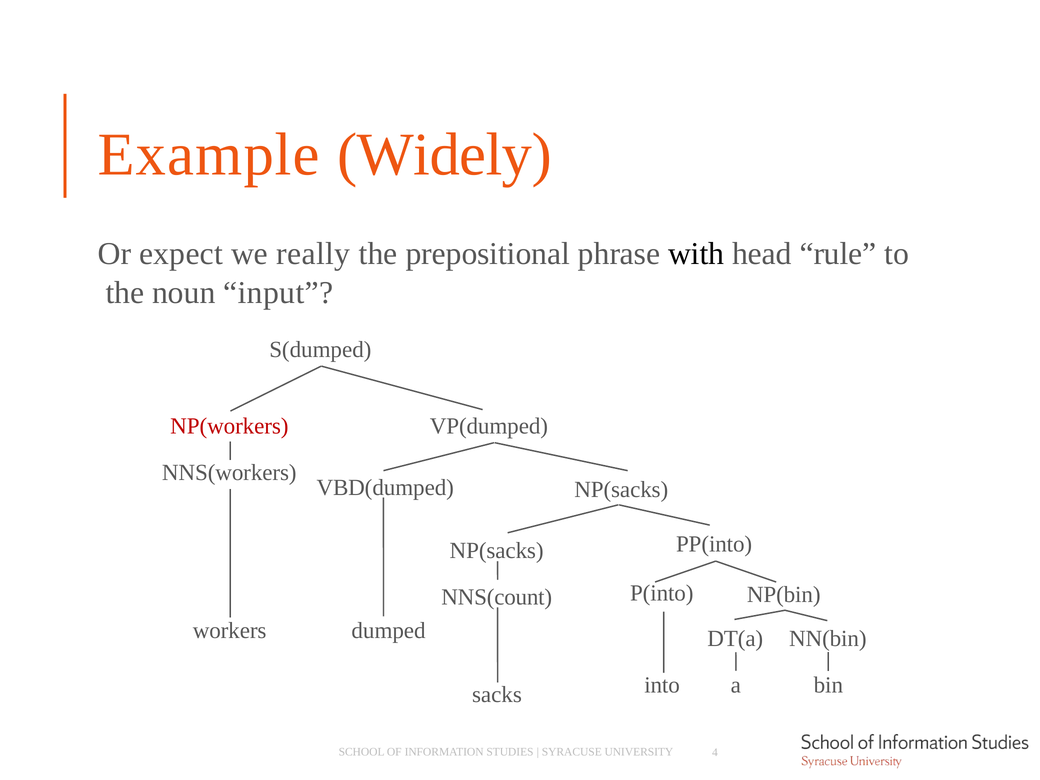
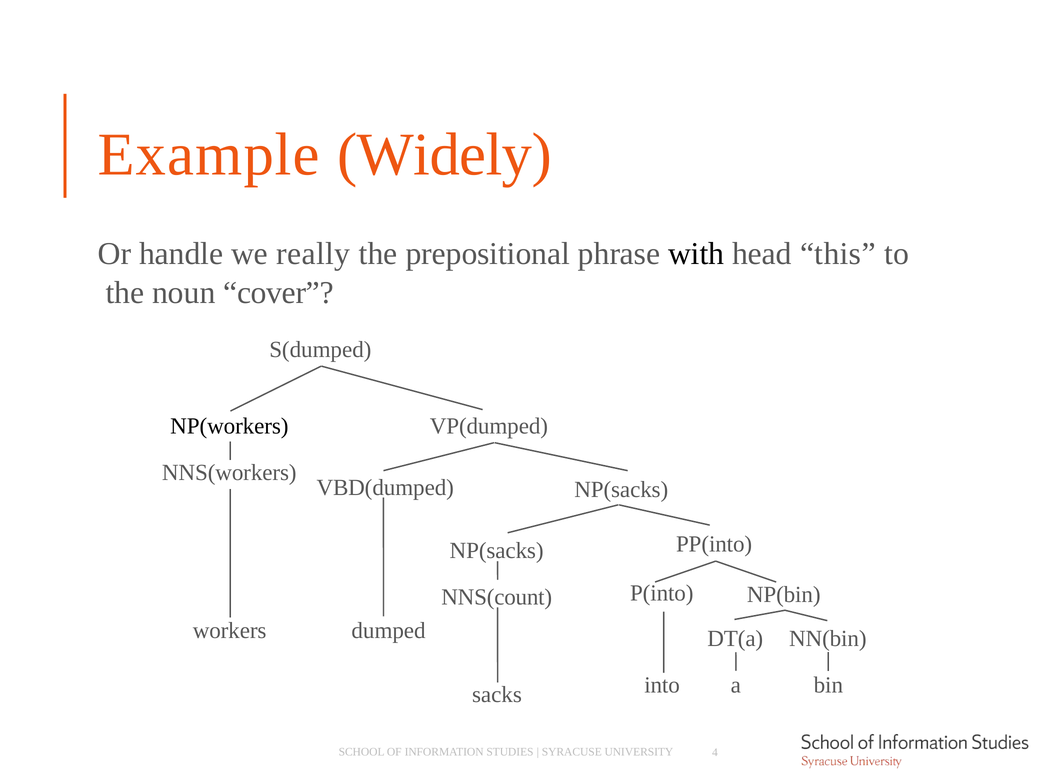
expect: expect -> handle (181, 254)
rule: rule -> this (838, 254)
input: input -> cover (279, 293)
NP(workers colour: red -> black (229, 426)
